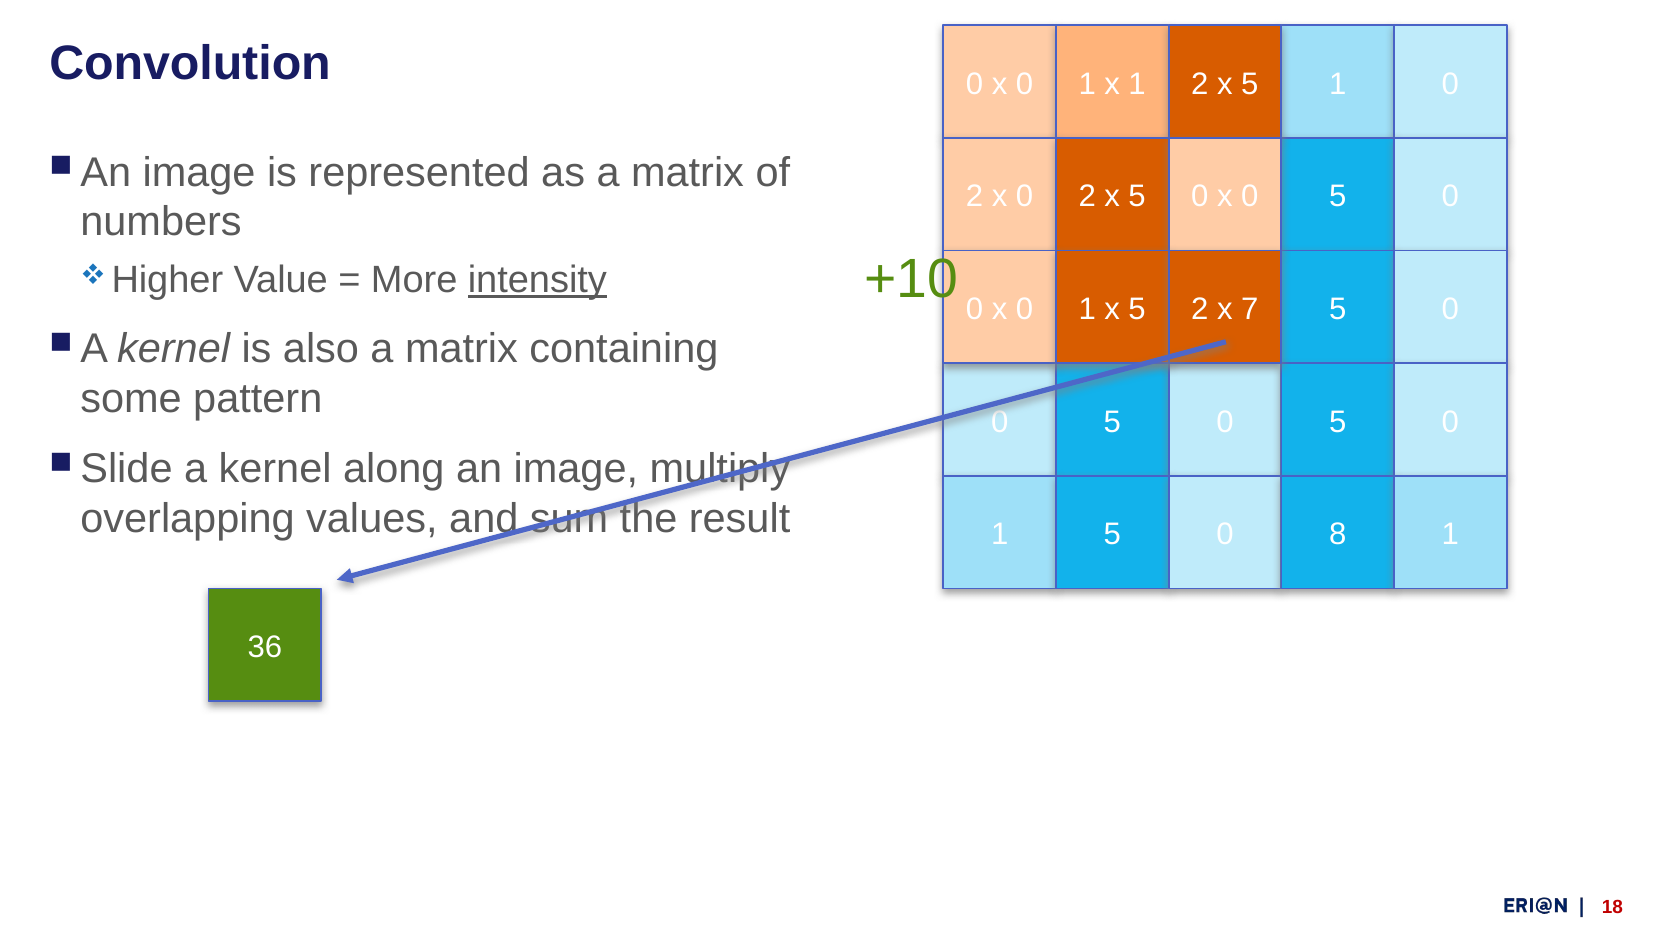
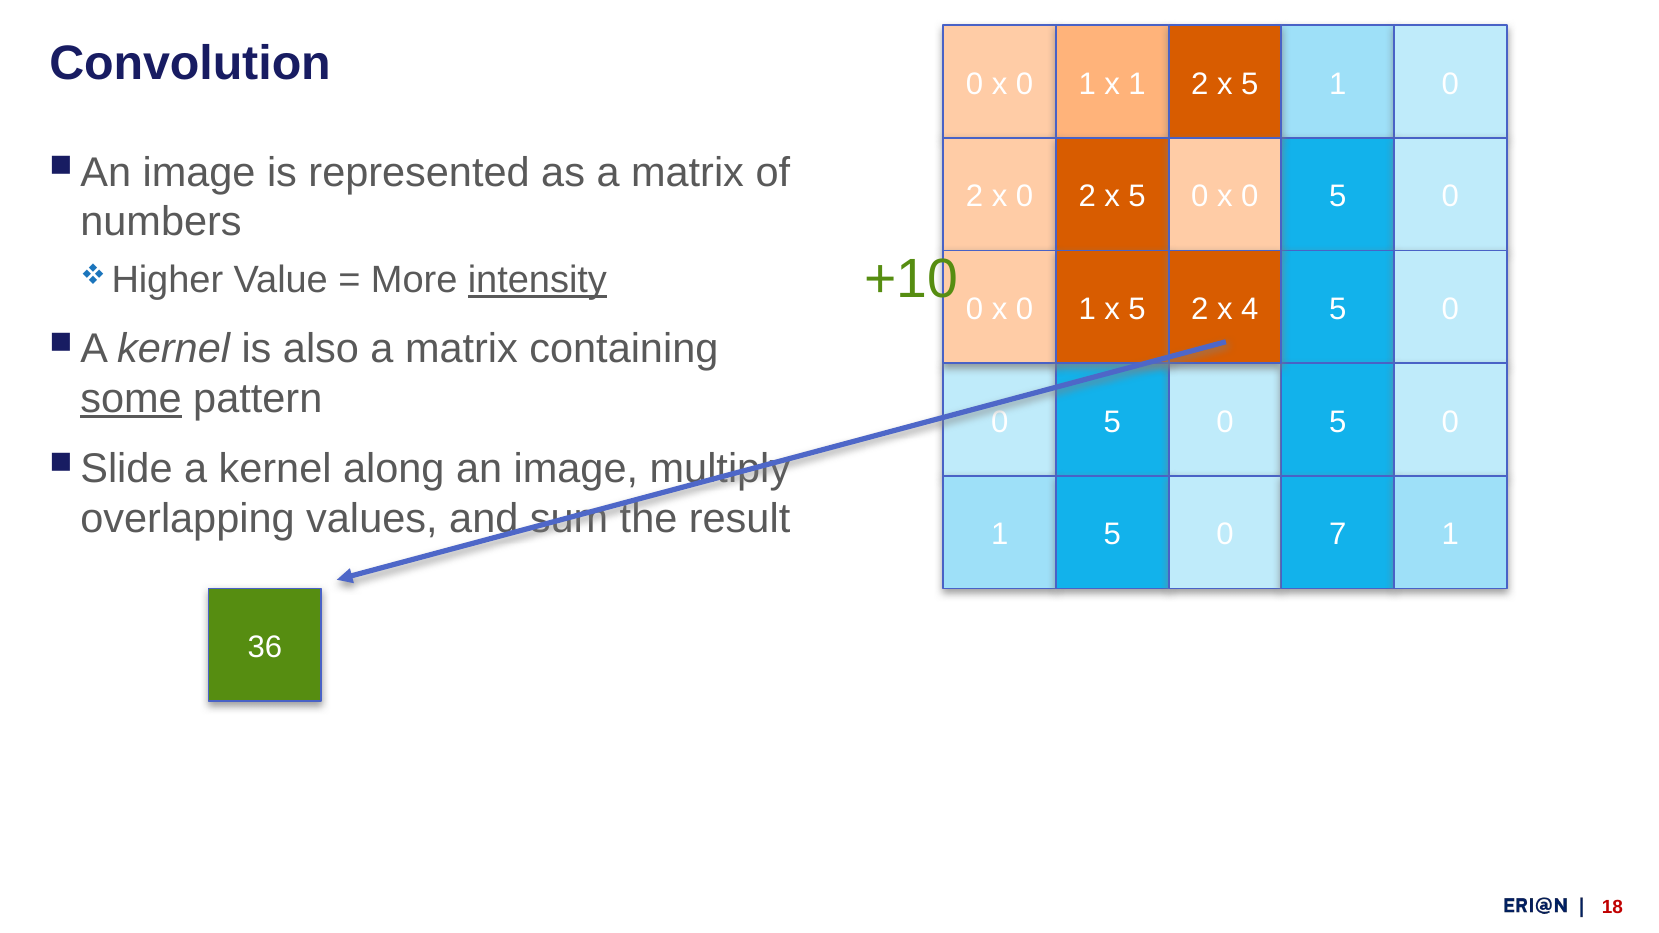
7: 7 -> 4 (1250, 309)
some underline: none -> present (131, 399)
8: 8 -> 7 (1338, 535)
